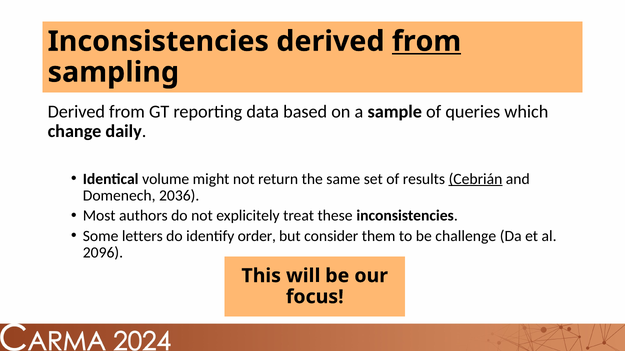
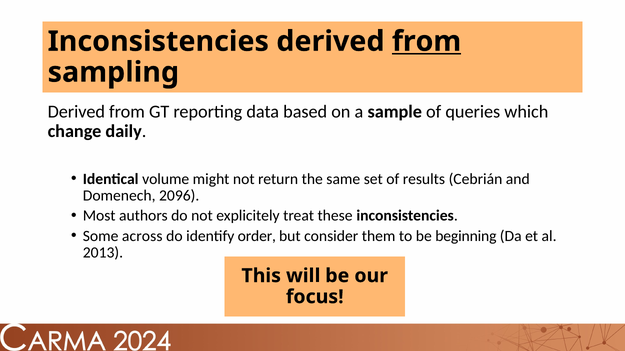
Cebrián underline: present -> none (476, 179)
2036: 2036 -> 2096 (179, 196)
letters: letters -> across (142, 236)
challenge: challenge -> beginning (466, 236)
2096: 2096 -> 2013 (103, 253)
